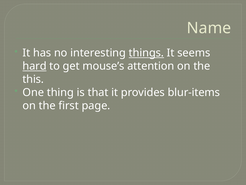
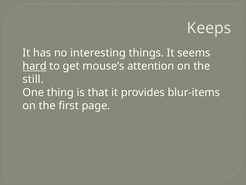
Name: Name -> Keeps (209, 28)
things underline: present -> none (146, 53)
this: this -> still (33, 79)
